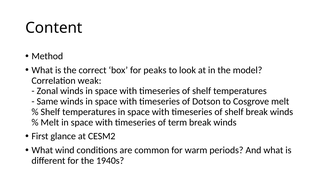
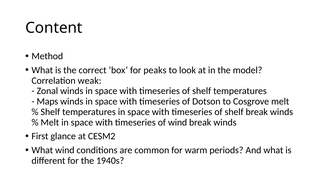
Same: Same -> Maps (47, 101)
of term: term -> wind (178, 122)
